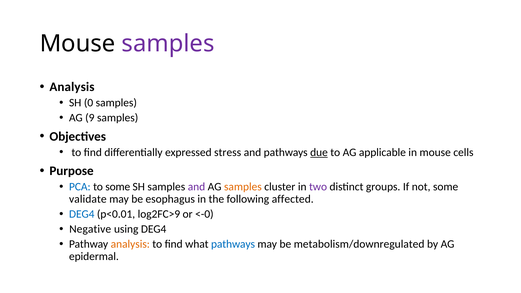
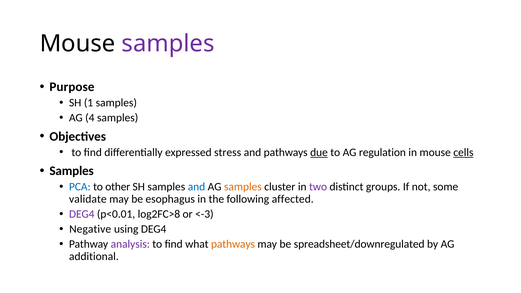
Analysis: Analysis -> Purpose (72, 87)
0: 0 -> 1 (89, 103)
9: 9 -> 4 (90, 118)
applicable: applicable -> regulation (382, 152)
cells underline: none -> present (463, 152)
Purpose: Purpose -> Samples (72, 171)
to some: some -> other (118, 187)
and colour: purple -> blue (196, 187)
DEG4 colour: blue -> purple (82, 214)
log2FC>9: log2FC>9 -> log2FC>8 (159, 214)
<-0: <-0 -> <-3 (204, 214)
analysis colour: orange -> purple (130, 244)
pathways colour: blue -> orange (233, 244)
metabolism/downregulated: metabolism/downregulated -> spreadsheet/downregulated (359, 244)
epidermal: epidermal -> additional (94, 256)
